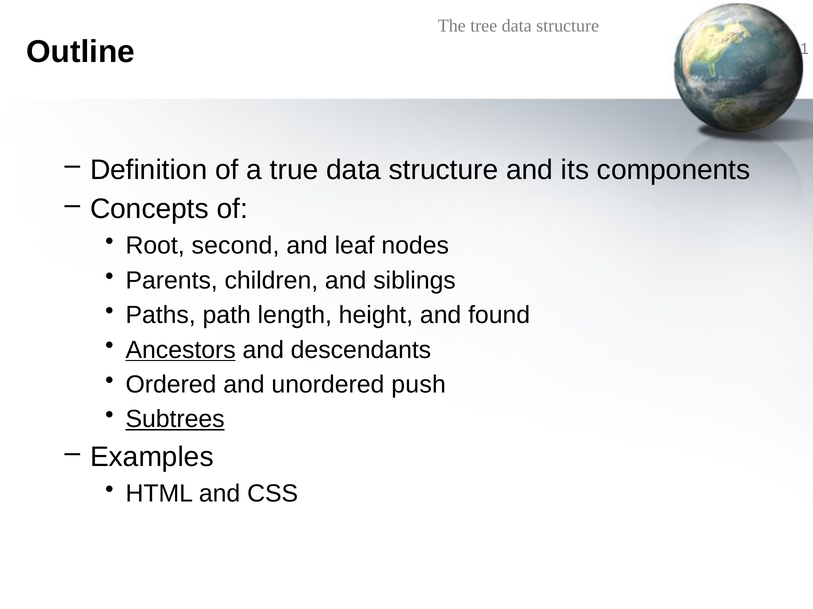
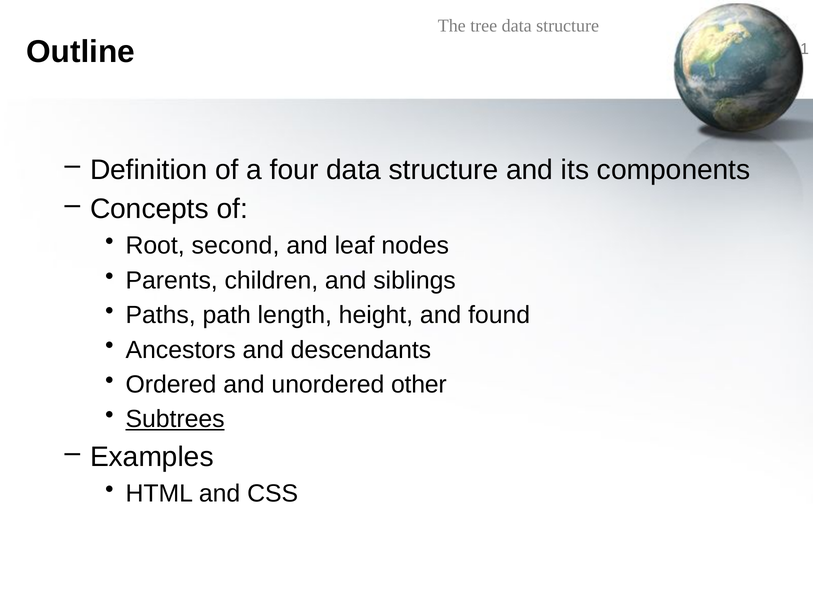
true: true -> four (294, 170)
Ancestors underline: present -> none (181, 350)
push: push -> other (419, 385)
